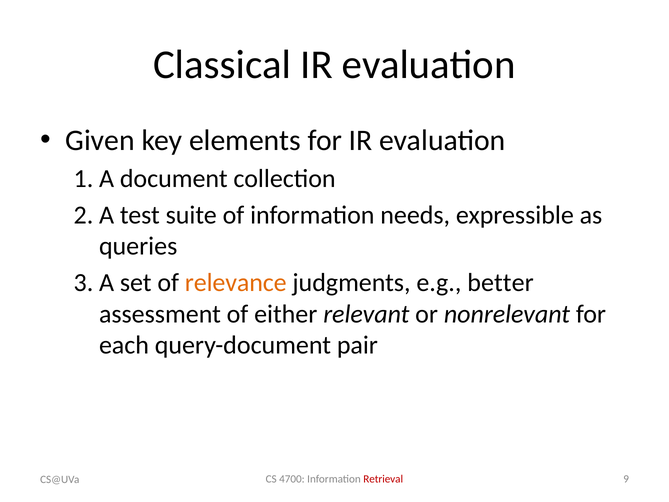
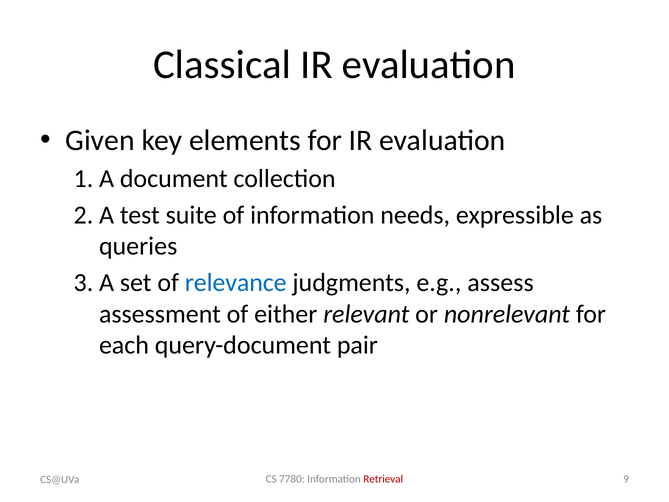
relevance colour: orange -> blue (236, 283)
better: better -> assess (501, 283)
4700: 4700 -> 7780 (292, 479)
